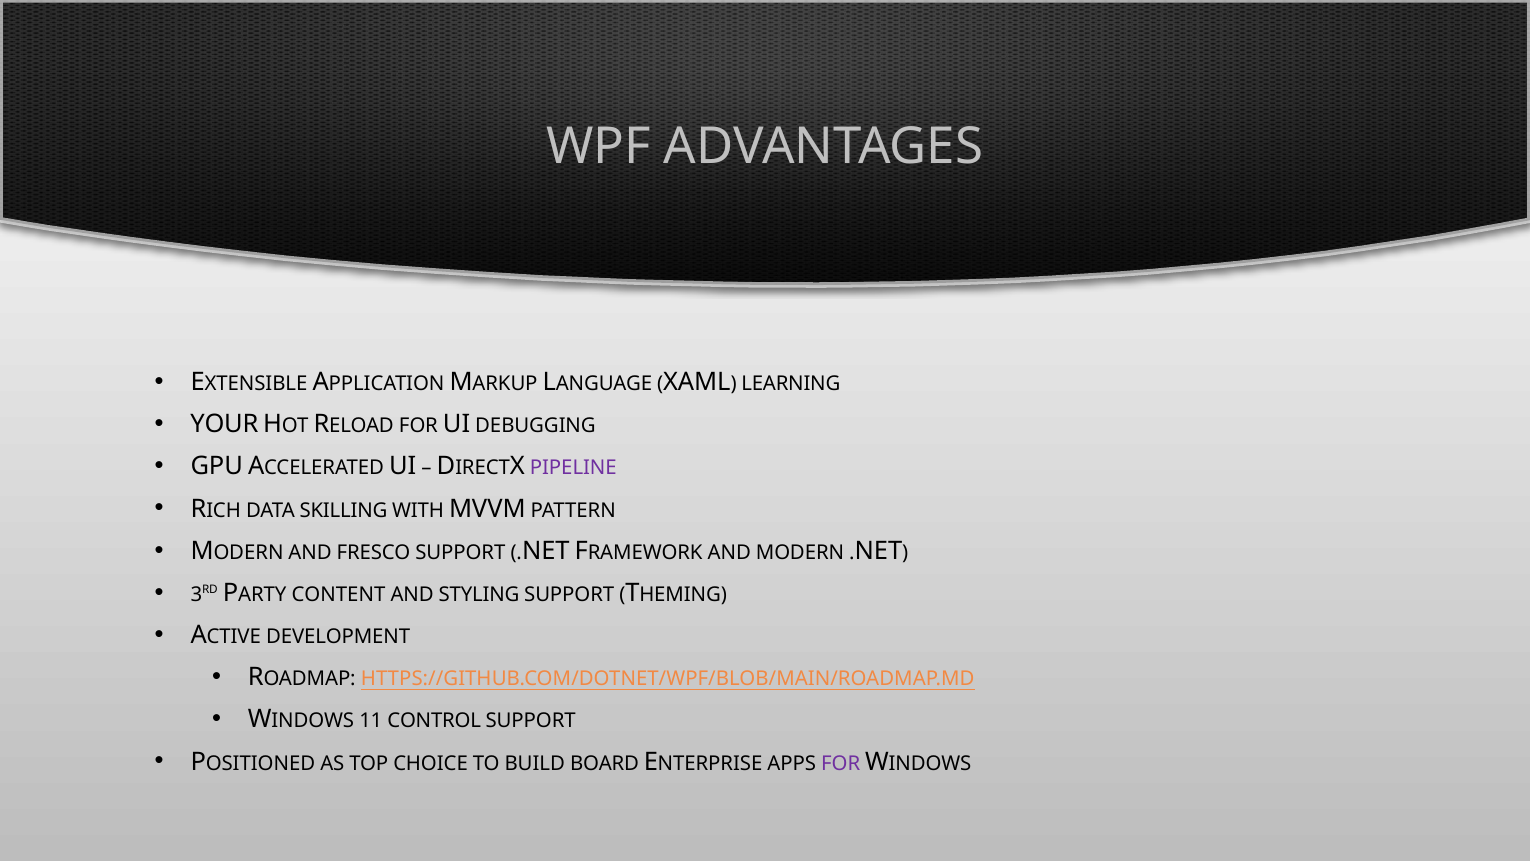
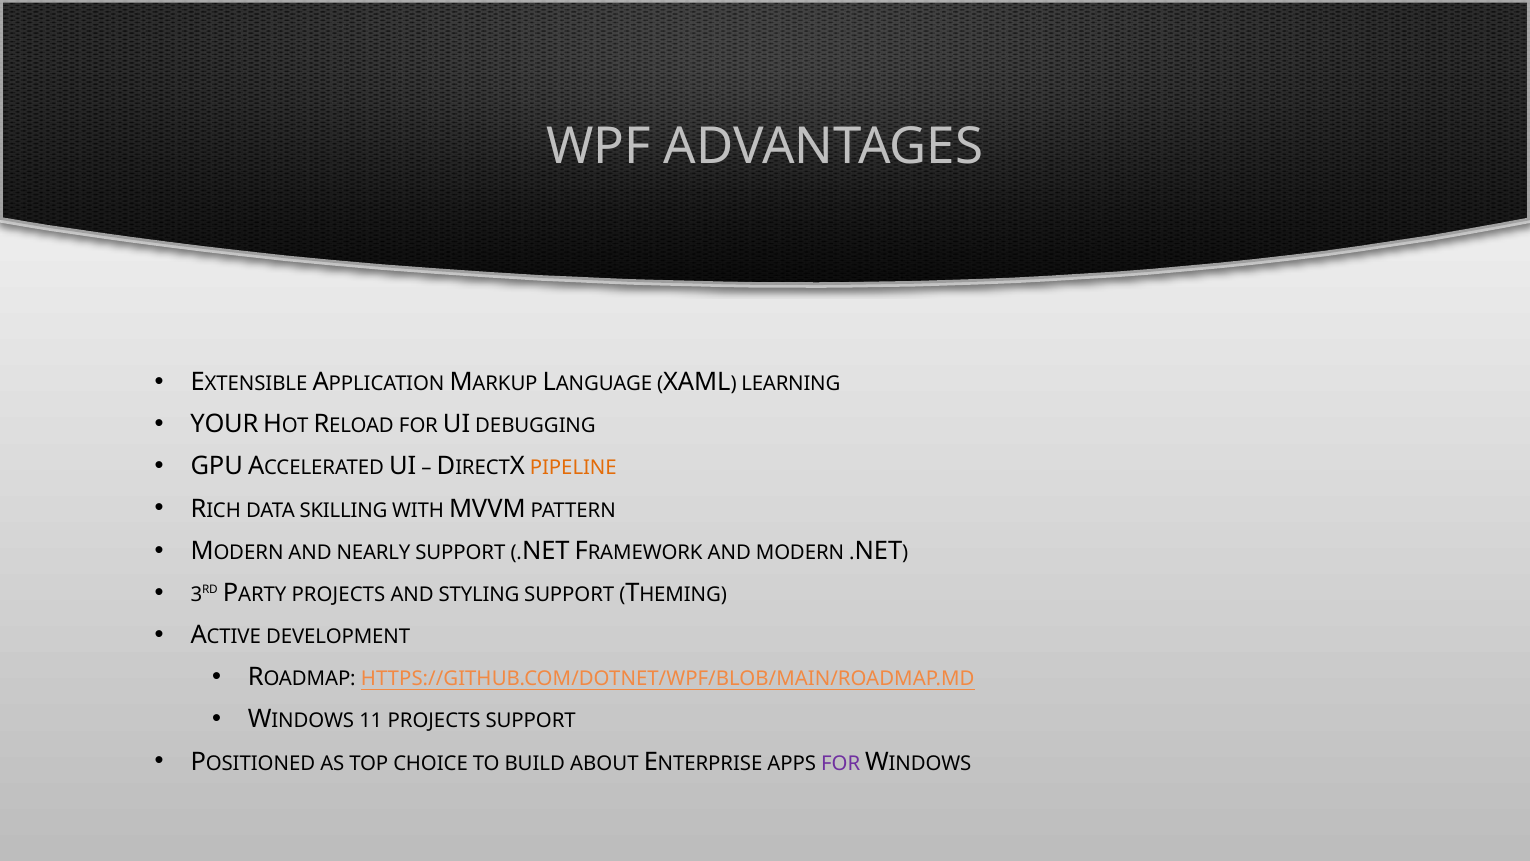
PIPELINE colour: purple -> orange (573, 468)
FRESCO: FRESCO -> NEARLY (374, 552)
PARTY CONTENT: CONTENT -> PROJECTS (338, 594)
11 CONTROL: CONTROL -> PROJECTS (434, 721)
BOARD: BOARD -> ABOUT (604, 763)
